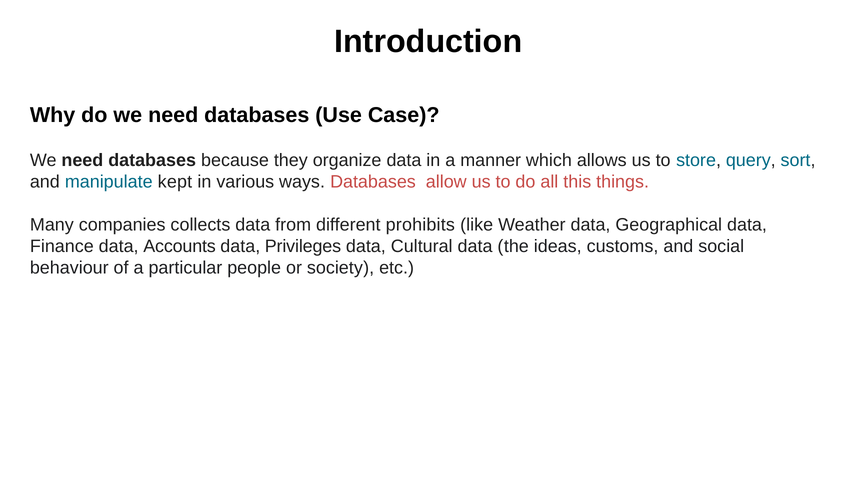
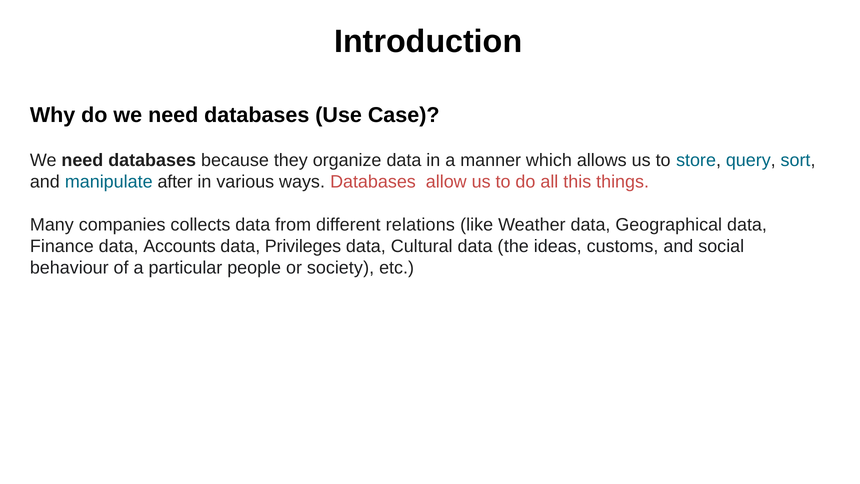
kept: kept -> after (175, 182)
prohibits: prohibits -> relations (420, 225)
